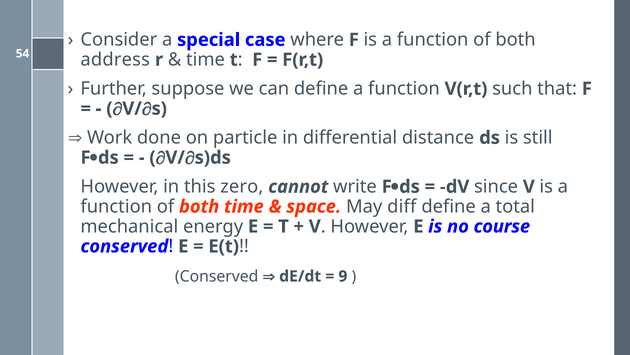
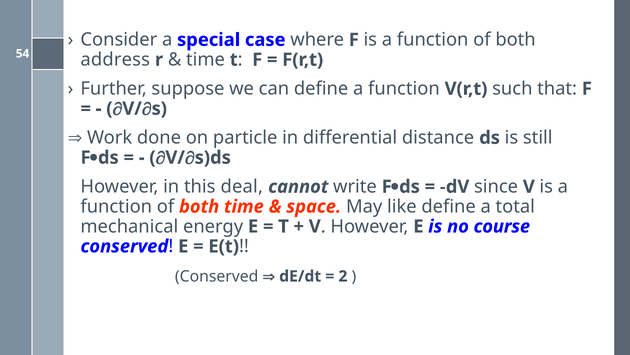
zero: zero -> deal (242, 186)
diff: diff -> like (402, 206)
9: 9 -> 2 (343, 276)
